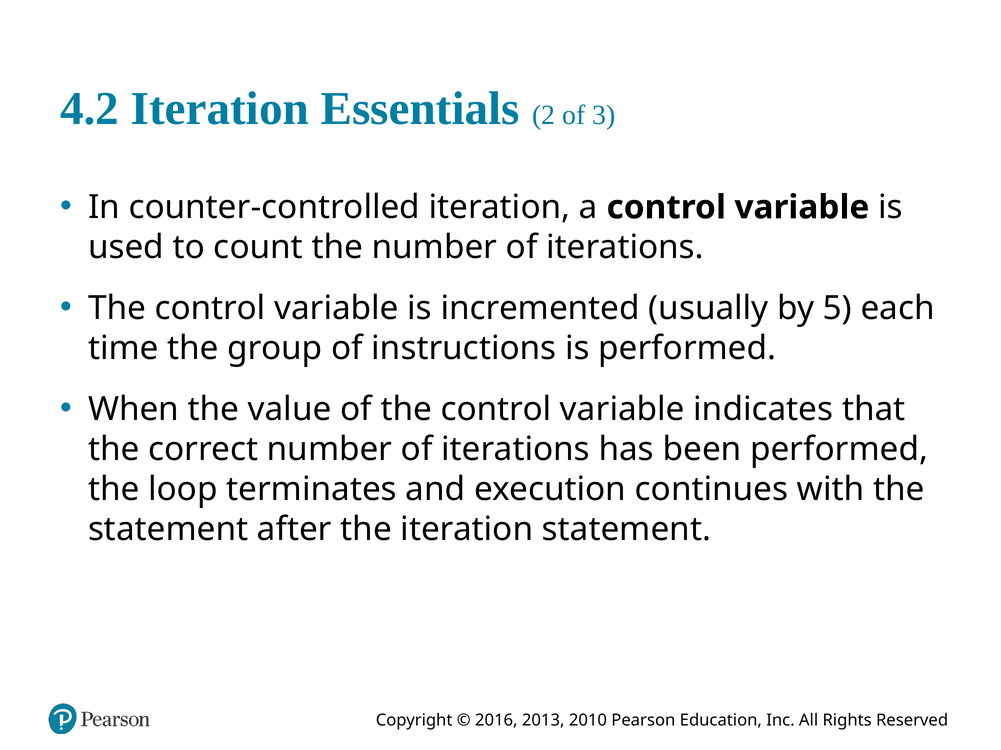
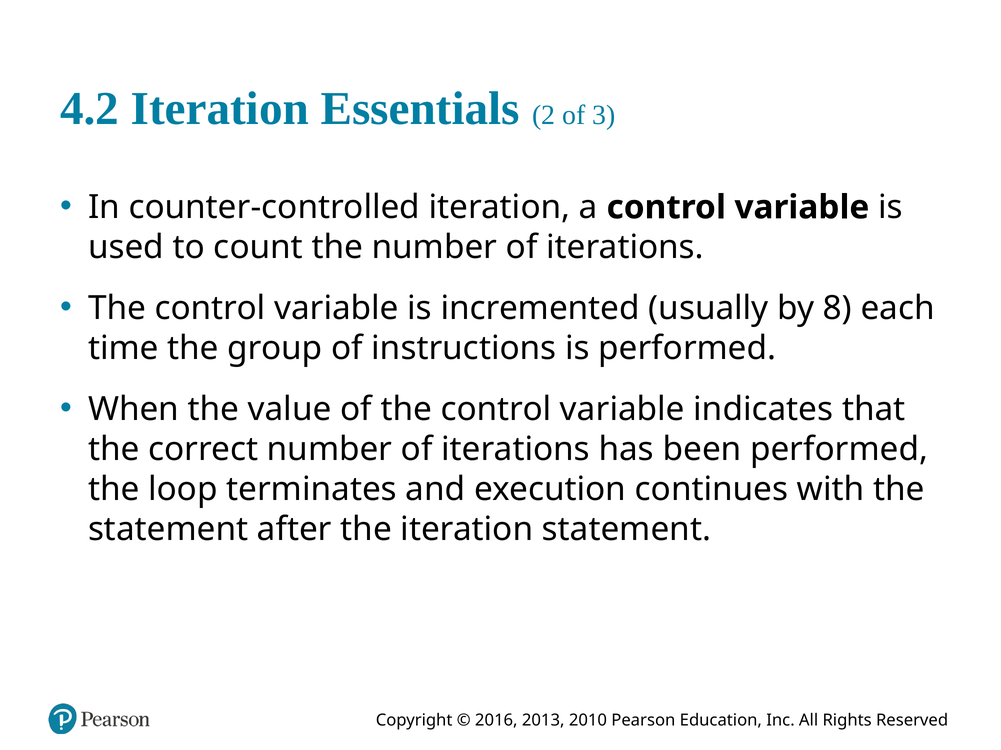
5: 5 -> 8 (837, 308)
